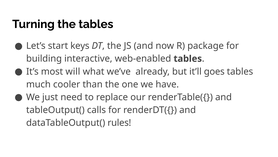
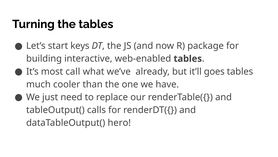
will: will -> call (73, 71)
rules: rules -> hero (119, 122)
